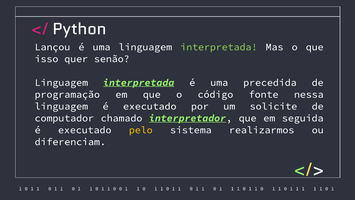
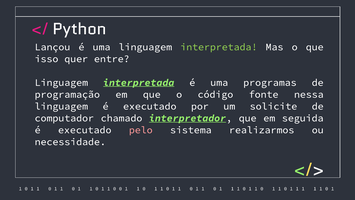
senão: senão -> entre (112, 59)
precedida: precedida -> programas (270, 82)
pelo colour: yellow -> pink (141, 130)
diferenciam: diferenciam -> necessidade (70, 142)
